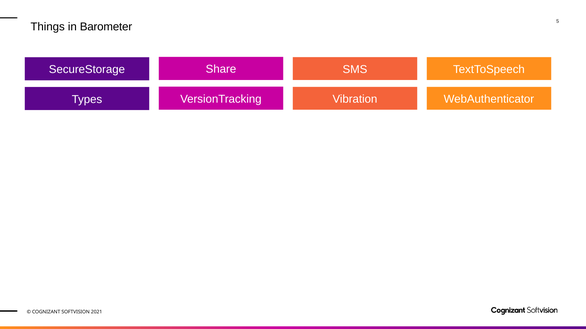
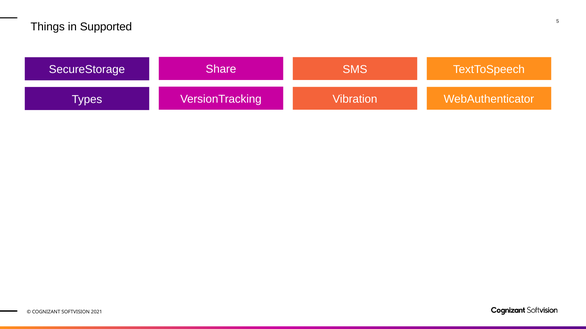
Barometer: Barometer -> Supported (106, 27)
